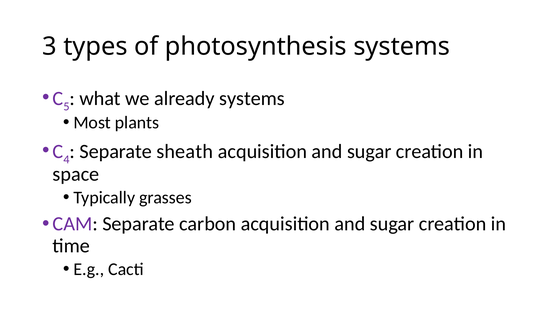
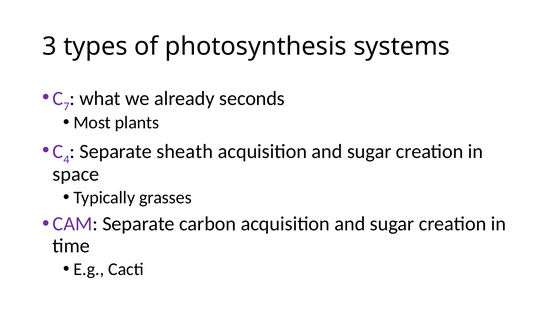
5: 5 -> 7 (66, 106)
already systems: systems -> seconds (252, 98)
